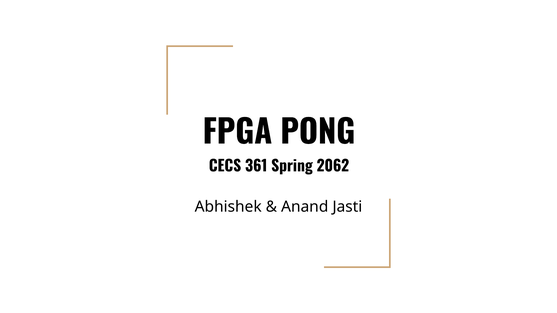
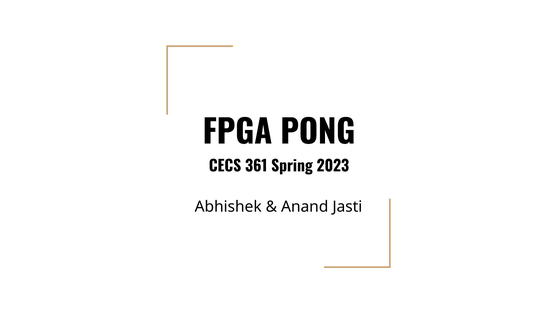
2062: 2062 -> 2023 (333, 166)
